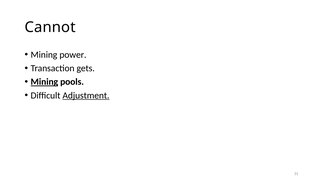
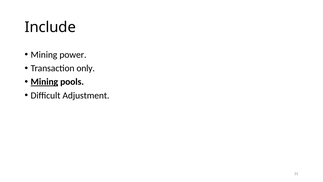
Cannot: Cannot -> Include (50, 27)
gets: gets -> only (86, 68)
Adjustment underline: present -> none (86, 95)
